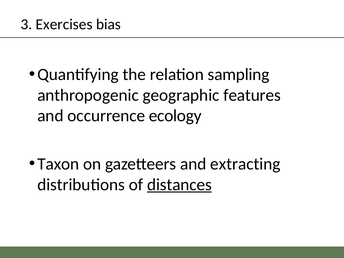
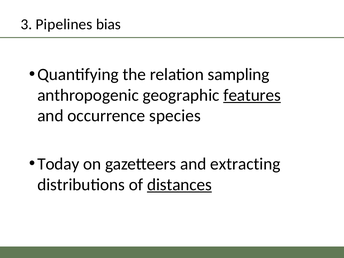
Exercises: Exercises -> Pipelines (64, 24)
features underline: none -> present (252, 95)
ecology: ecology -> species (175, 116)
Taxon: Taxon -> Today (58, 164)
